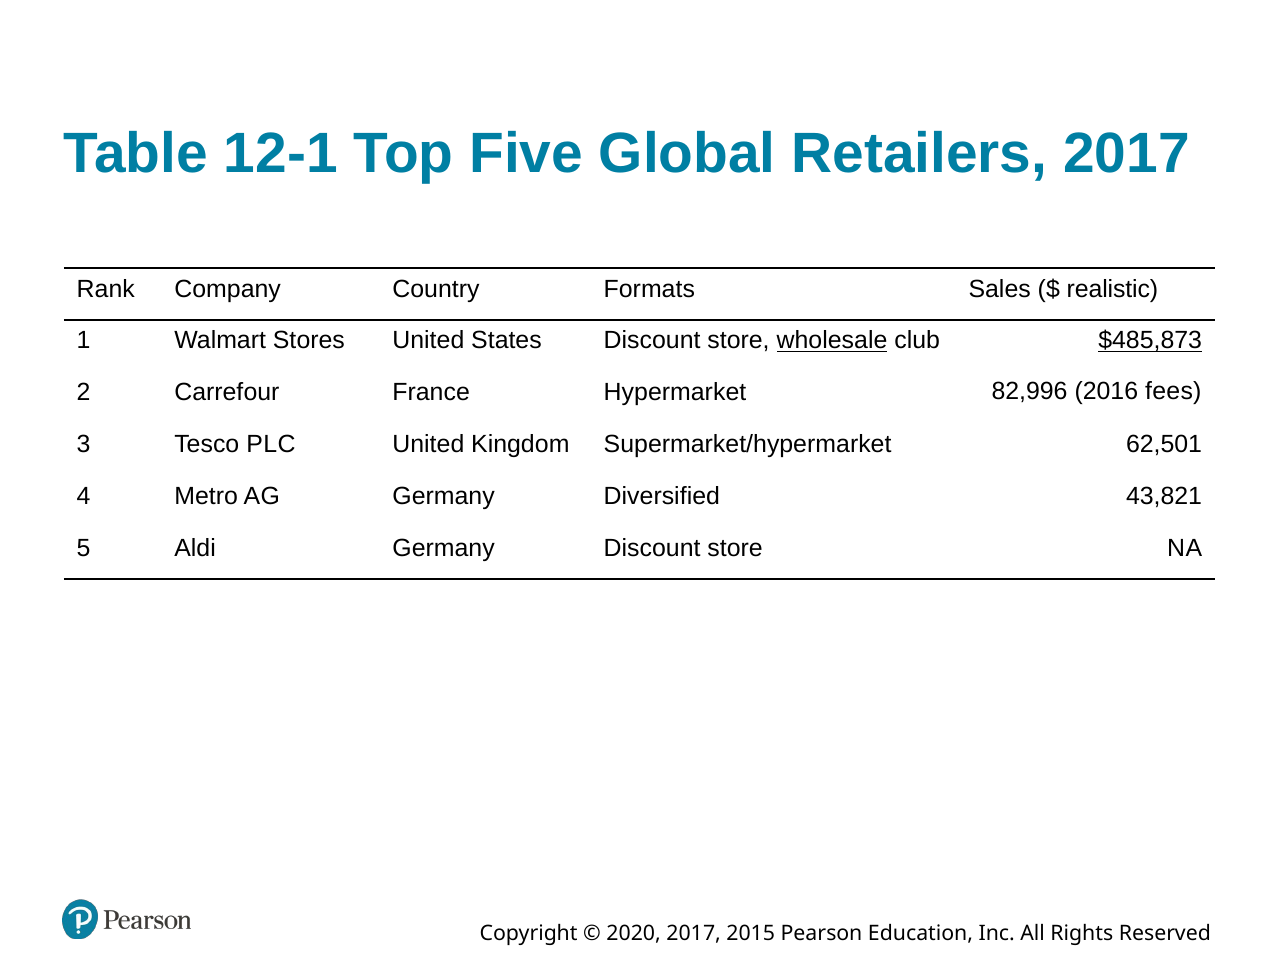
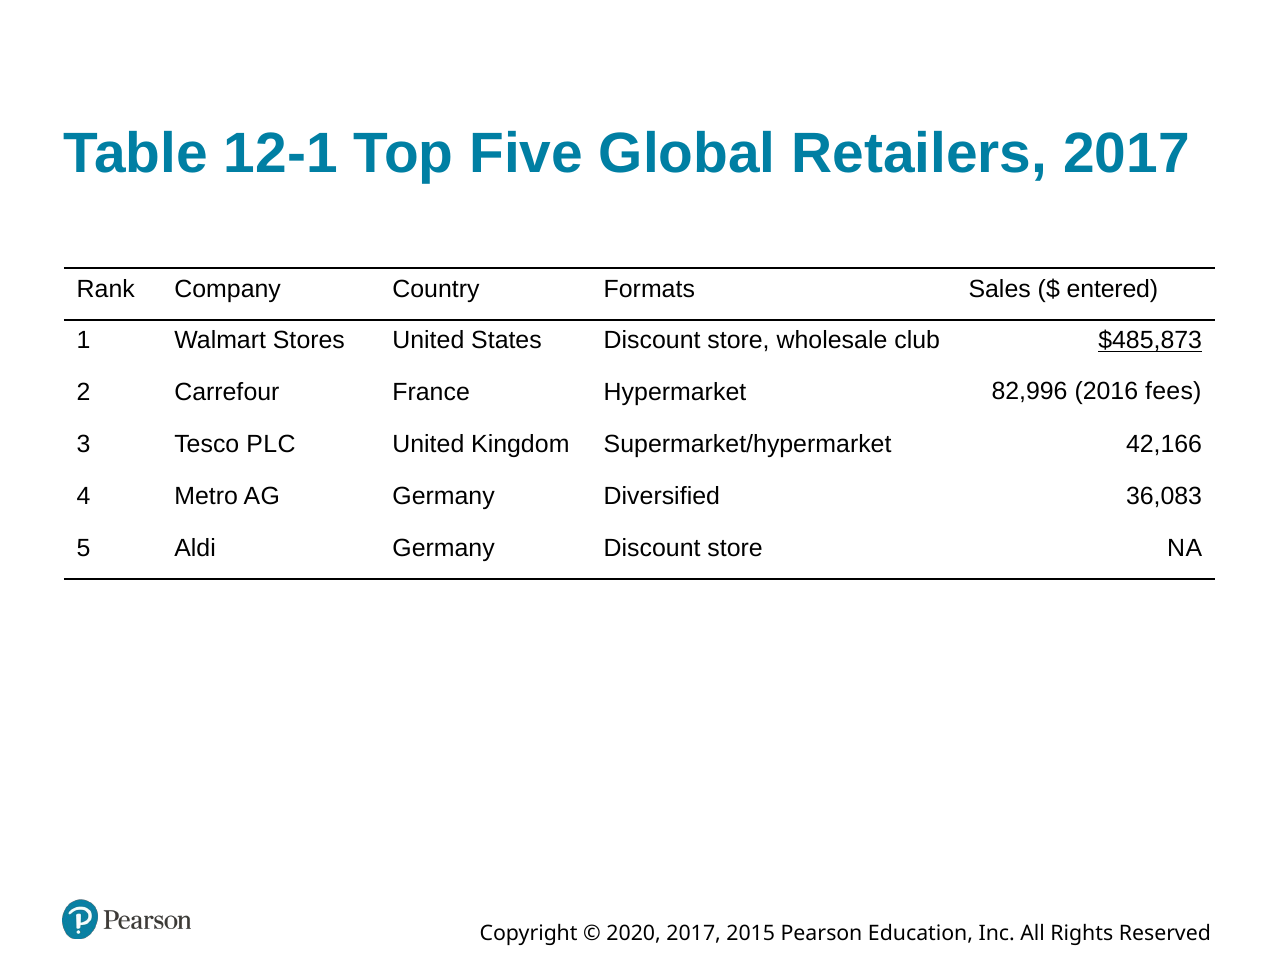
realistic: realistic -> entered (1112, 289)
wholesale underline: present -> none (832, 341)
62,501: 62,501 -> 42,166 (1164, 444)
43,821: 43,821 -> 36,083 (1164, 496)
